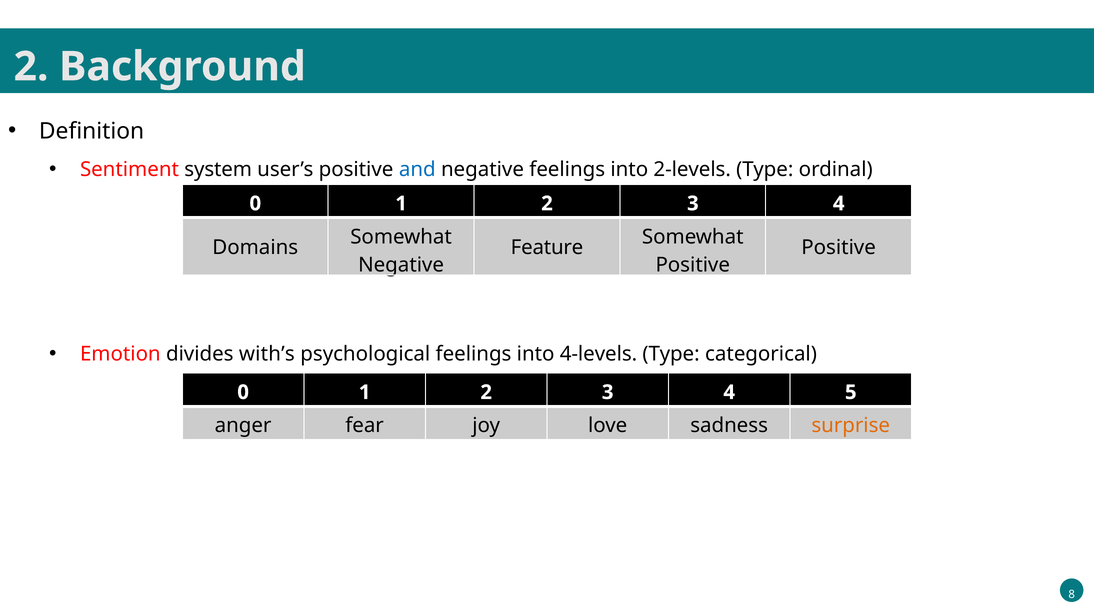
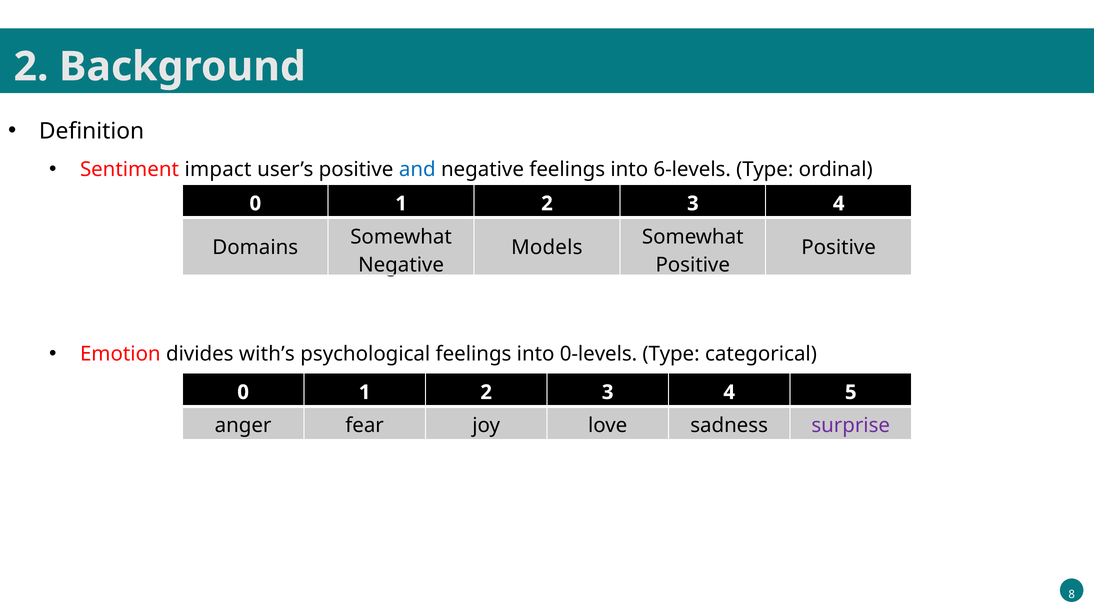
system: system -> impact (218, 169)
2-levels: 2-levels -> 6-levels (692, 169)
Feature: Feature -> Models (547, 247)
4-levels: 4-levels -> 0-levels (598, 354)
surprise colour: orange -> purple (851, 425)
